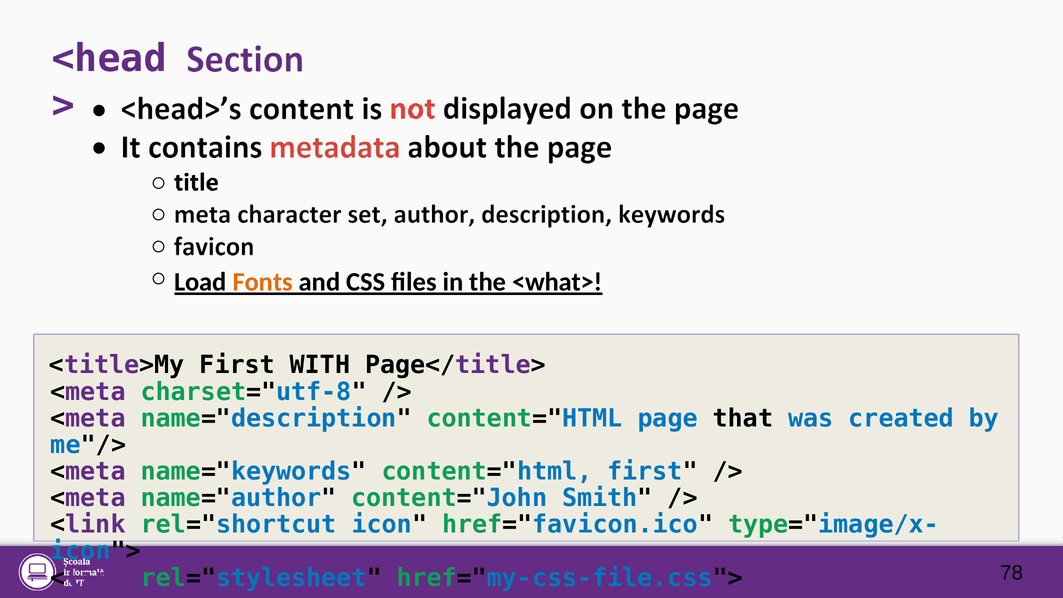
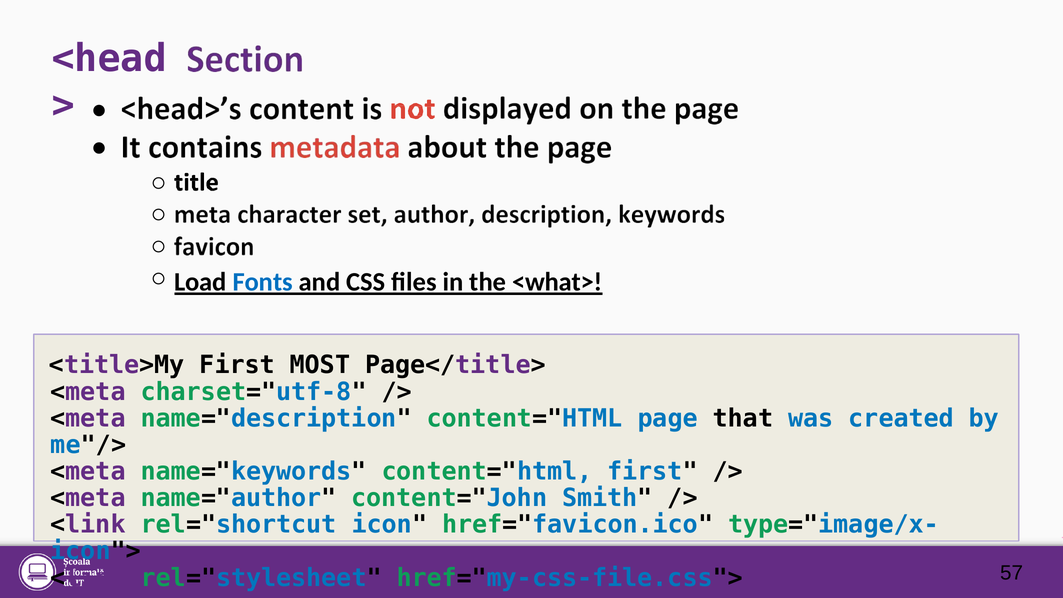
Fonts colour: orange -> blue (263, 282)
WITH: WITH -> MOST (320, 365)
78: 78 -> 57 (1012, 573)
